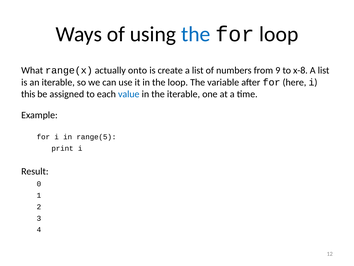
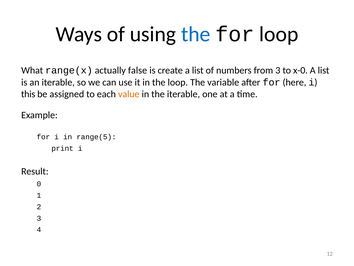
onto: onto -> false (138, 70)
from 9: 9 -> 3 (278, 70)
x-8: x-8 -> x-0 (300, 70)
value colour: blue -> orange (129, 94)
